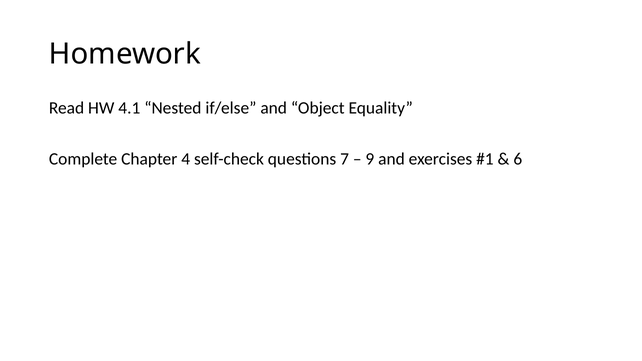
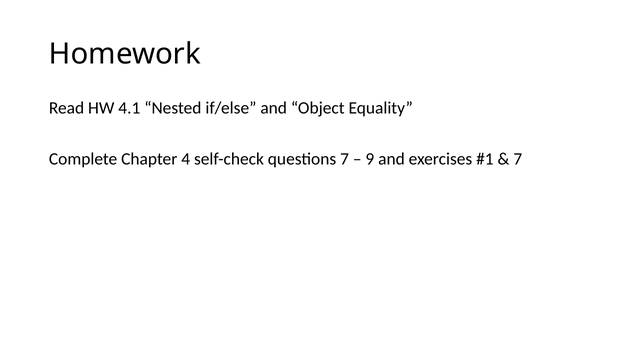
6: 6 -> 7 (518, 159)
